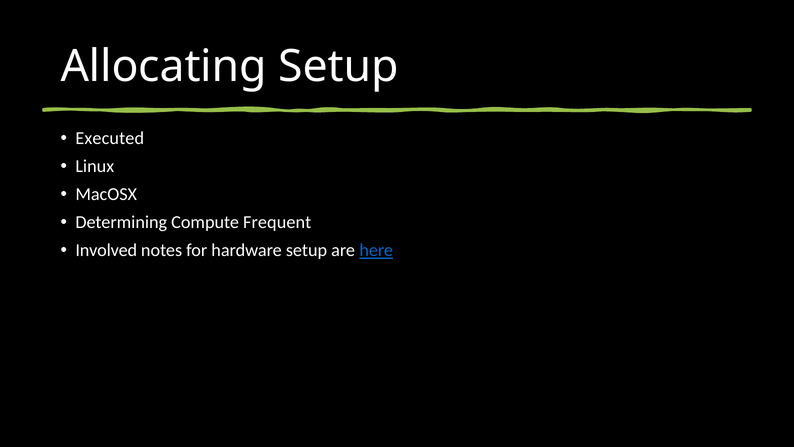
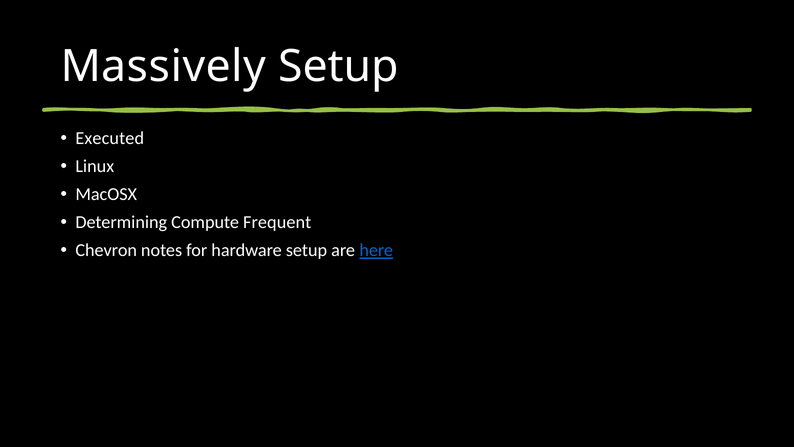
Allocating: Allocating -> Massively (163, 67)
Involved: Involved -> Chevron (106, 250)
